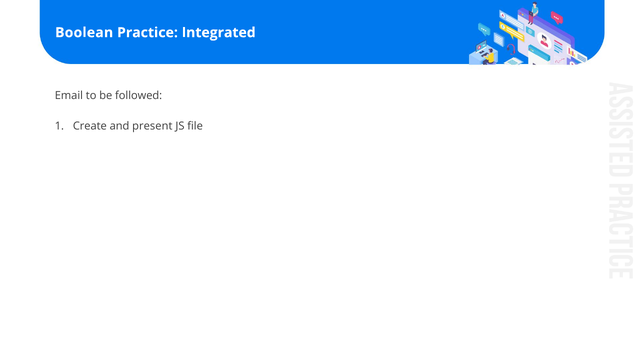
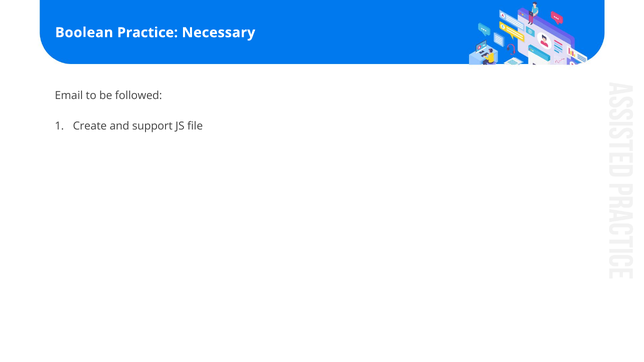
Integrated: Integrated -> Necessary (219, 33)
present: present -> support (152, 126)
